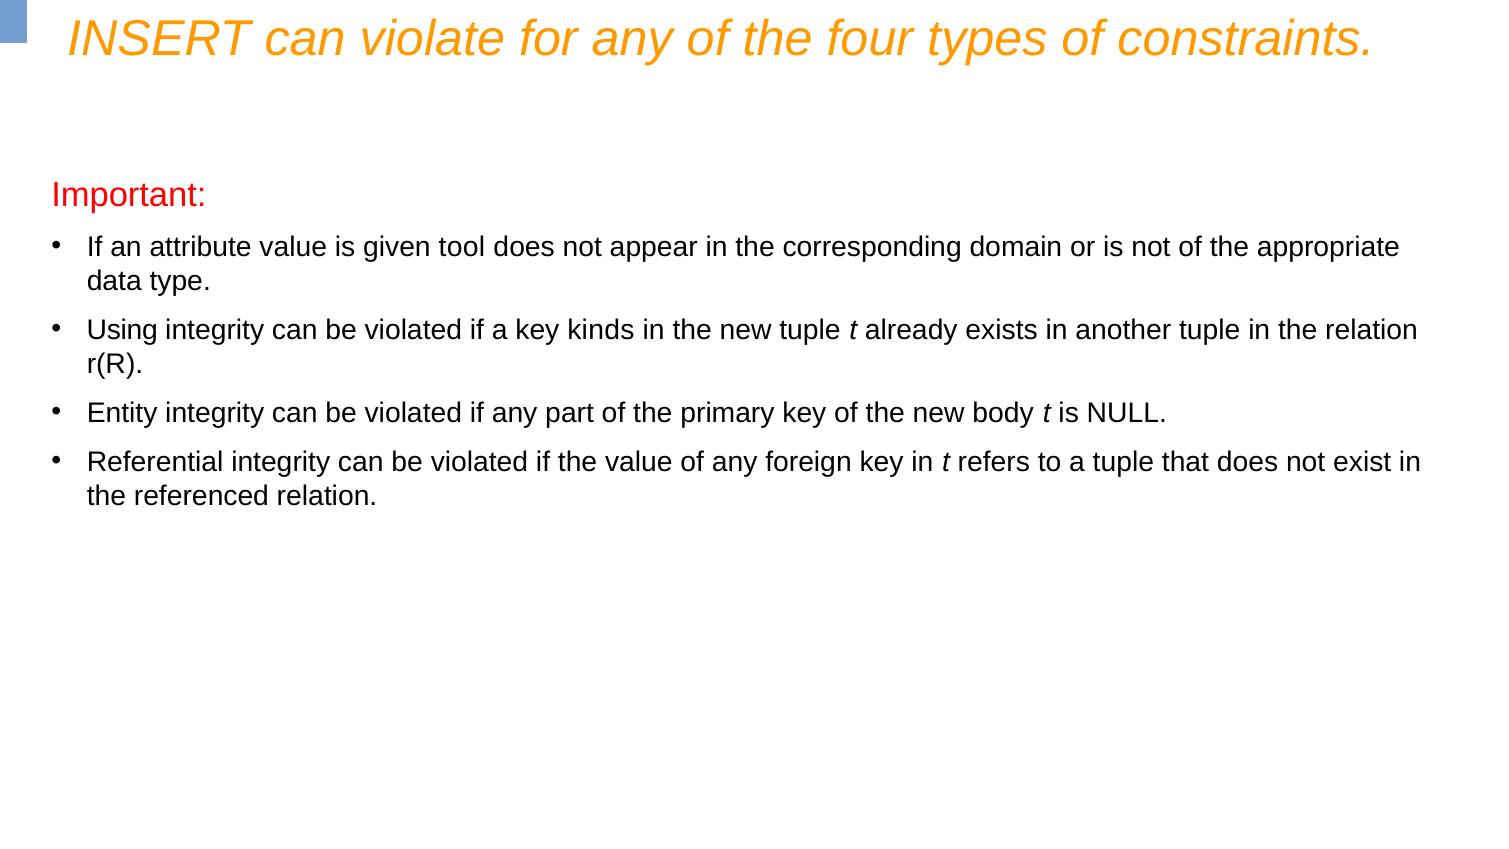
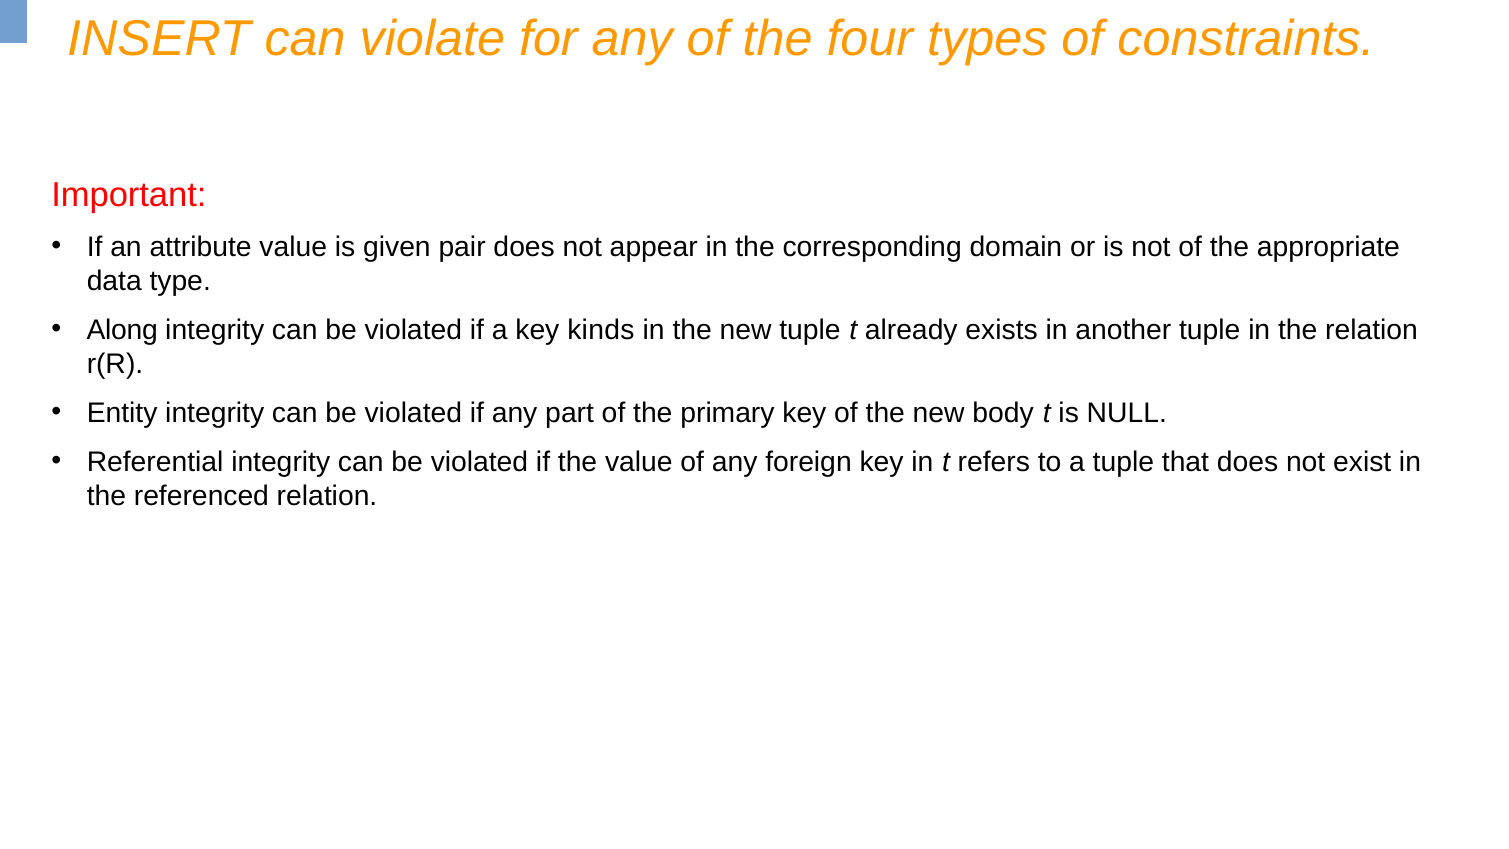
tool: tool -> pair (462, 247)
Using: Using -> Along (122, 330)
